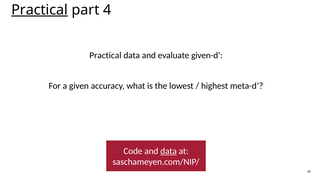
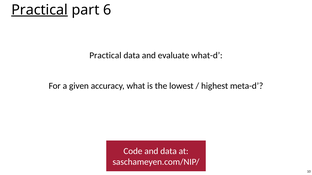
4: 4 -> 6 (107, 10)
given-d: given-d -> what-d (207, 56)
data underline: present -> none (169, 151)
